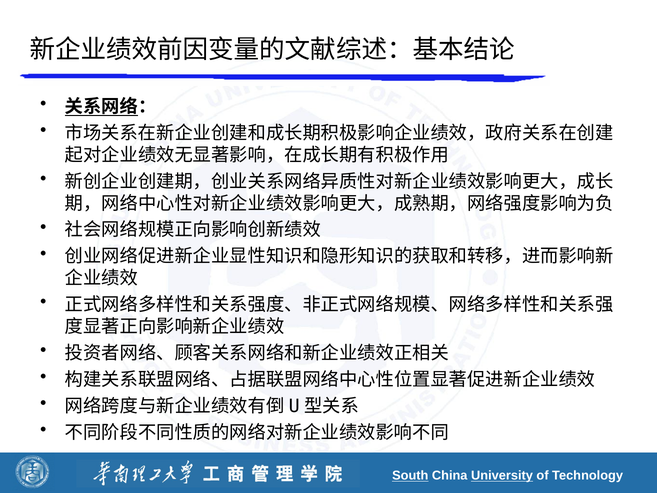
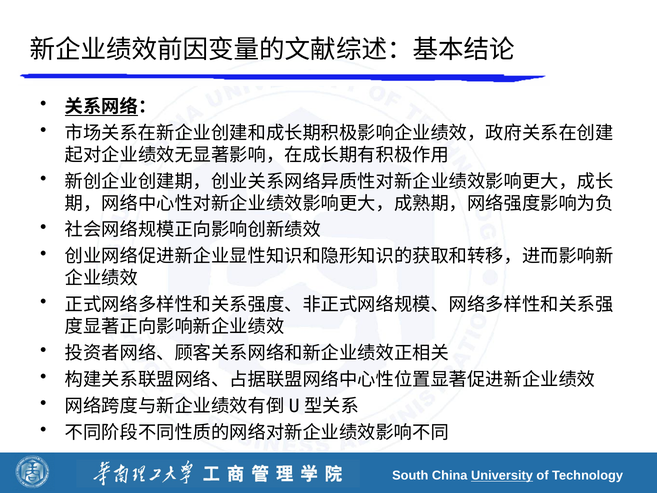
South underline: present -> none (410, 476)
